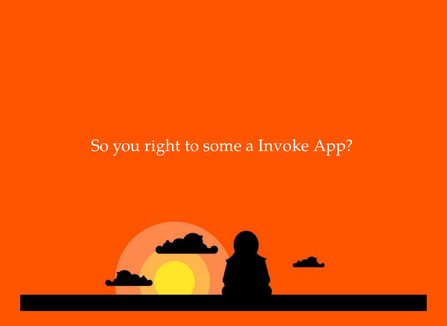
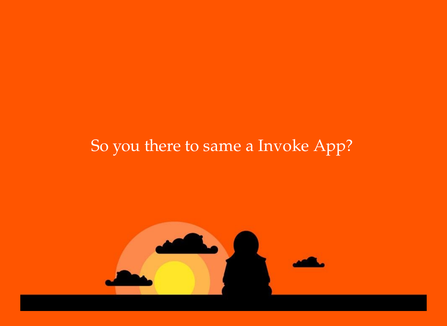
right: right -> there (163, 146)
some: some -> same (222, 146)
